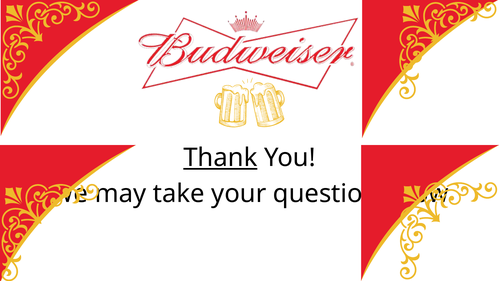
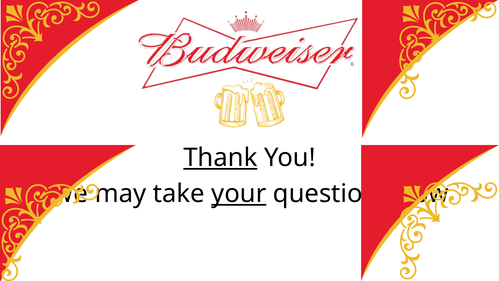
your underline: none -> present (239, 194)
